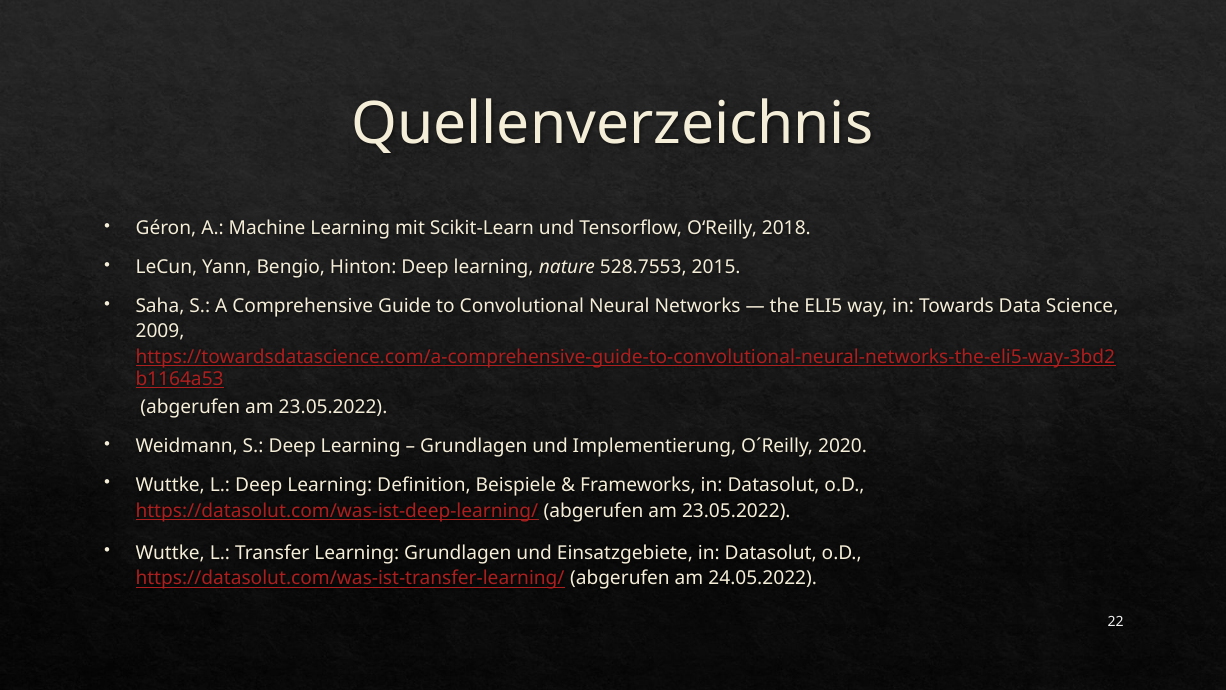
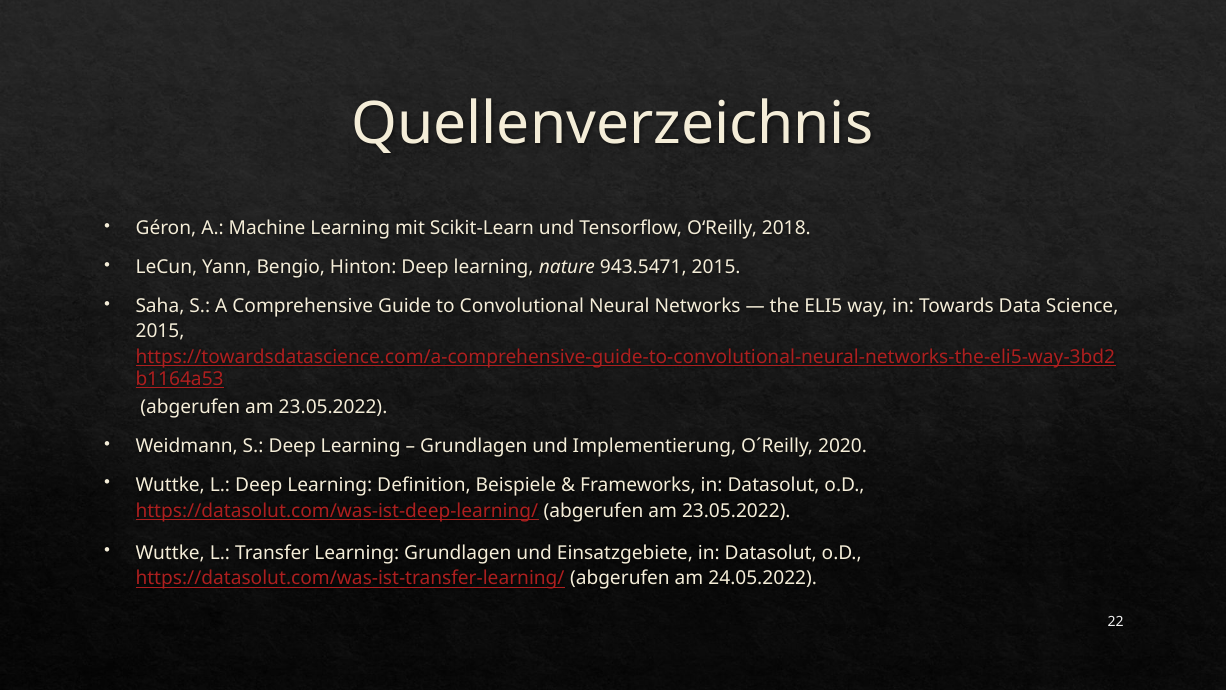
528.7553: 528.7553 -> 943.5471 (643, 267)
2009: 2009 -> 2015 (160, 331)
